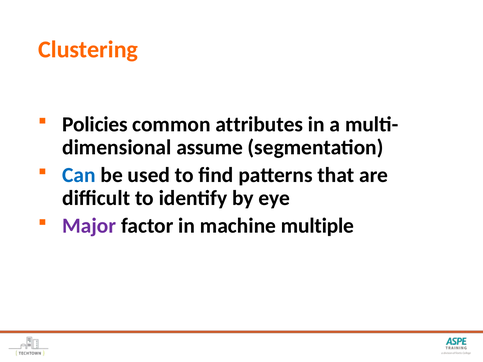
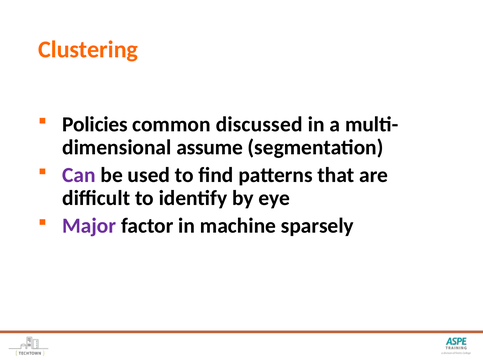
attributes: attributes -> discussed (259, 124)
Can colour: blue -> purple (79, 175)
multiple: multiple -> sparsely (317, 226)
